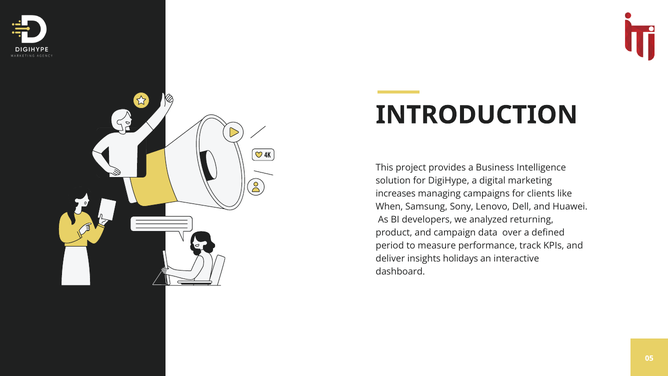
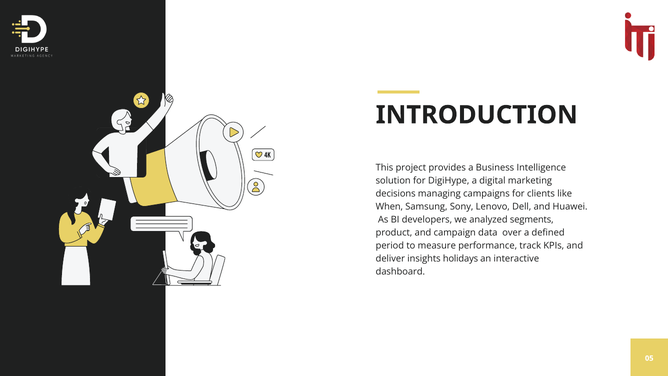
increases: increases -> decisions (396, 194)
returning: returning -> segments (532, 220)
